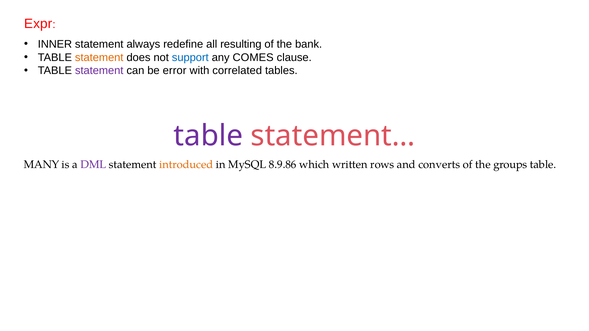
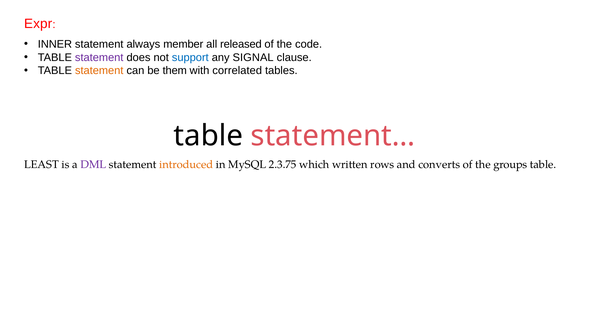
redefine: redefine -> member (183, 44)
resulting: resulting -> released (241, 44)
bank: bank -> code (309, 44)
statement colour: orange -> purple (99, 57)
COMES: COMES -> SIGNAL (253, 57)
statement colour: purple -> orange (99, 71)
error: error -> them (175, 71)
table colour: purple -> black (208, 136)
MANY: MANY -> LEAST (41, 165)
8.9.86: 8.9.86 -> 2.3.75 (283, 165)
